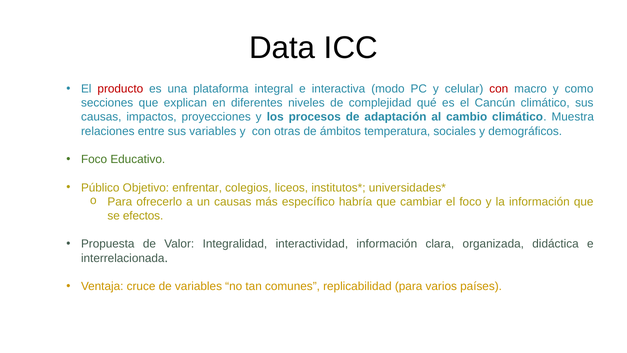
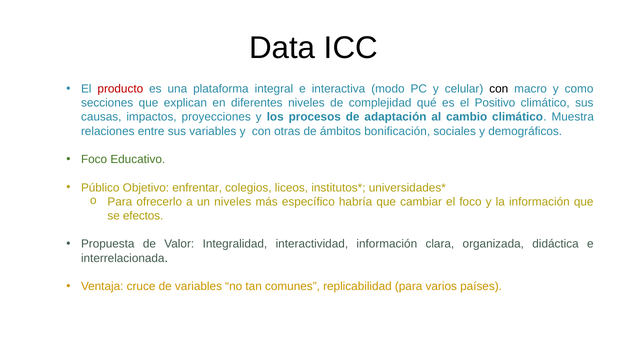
con colour: red -> black (499, 89)
Cancún: Cancún -> Positivo (495, 103)
temperatura: temperatura -> bonificación (397, 131)
un causas: causas -> niveles (233, 202)
